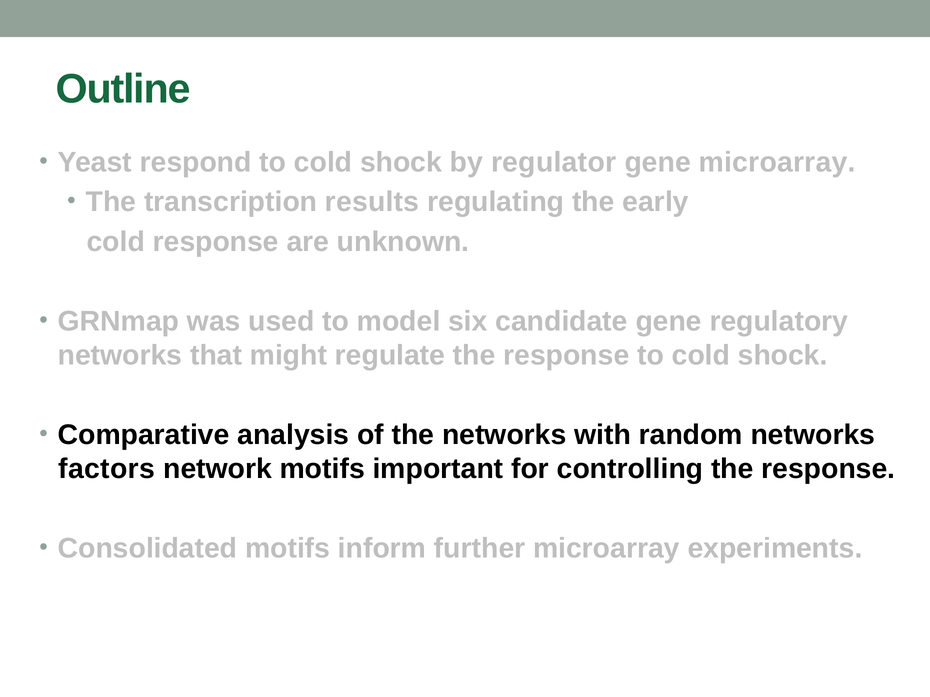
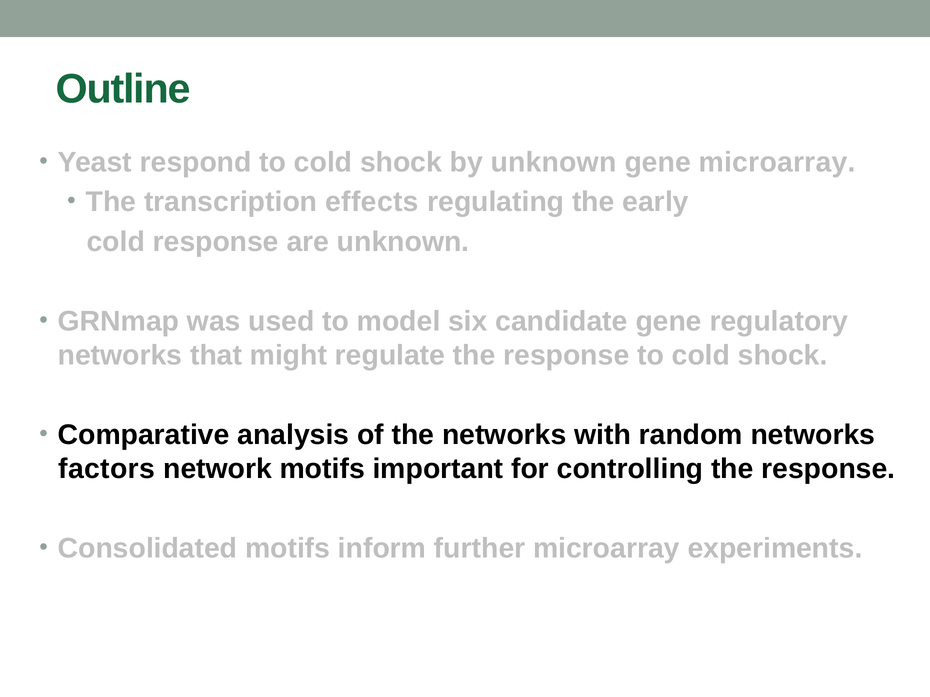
by regulator: regulator -> unknown (554, 162)
results: results -> effects (372, 202)
